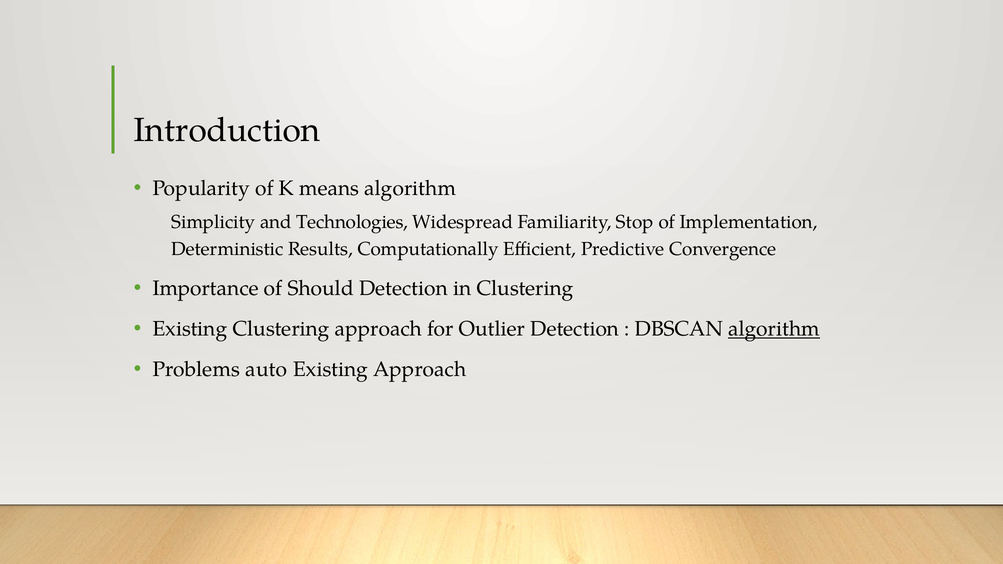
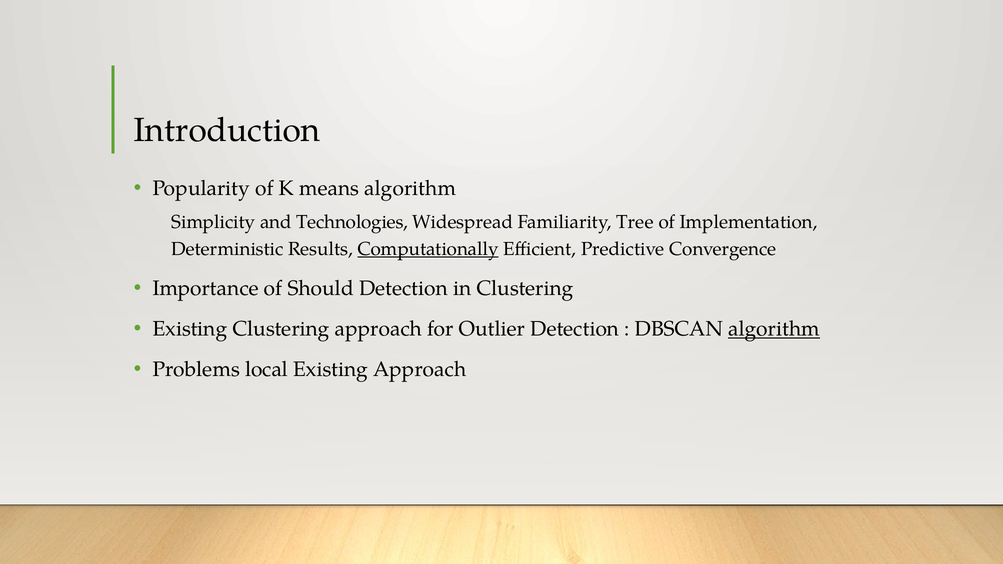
Stop: Stop -> Tree (635, 222)
Computationally underline: none -> present (428, 249)
auto: auto -> local (267, 370)
